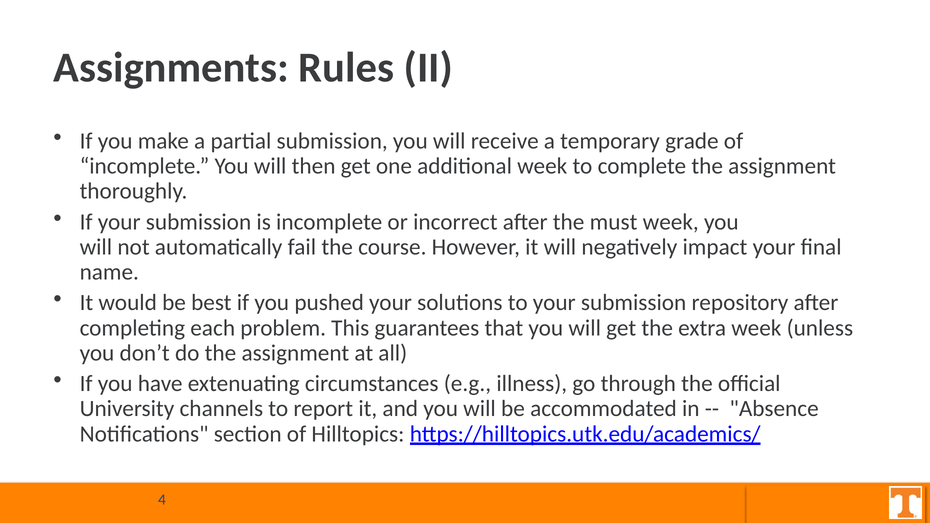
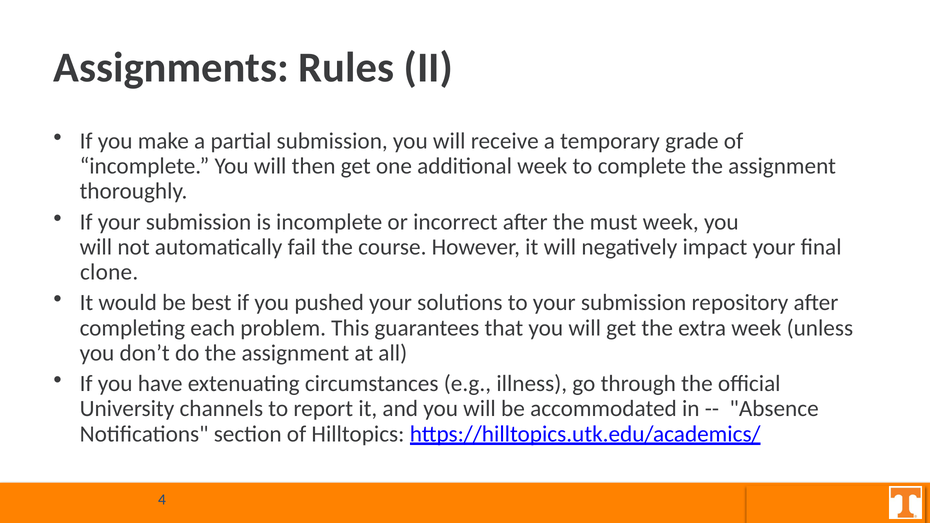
name: name -> clone (109, 272)
